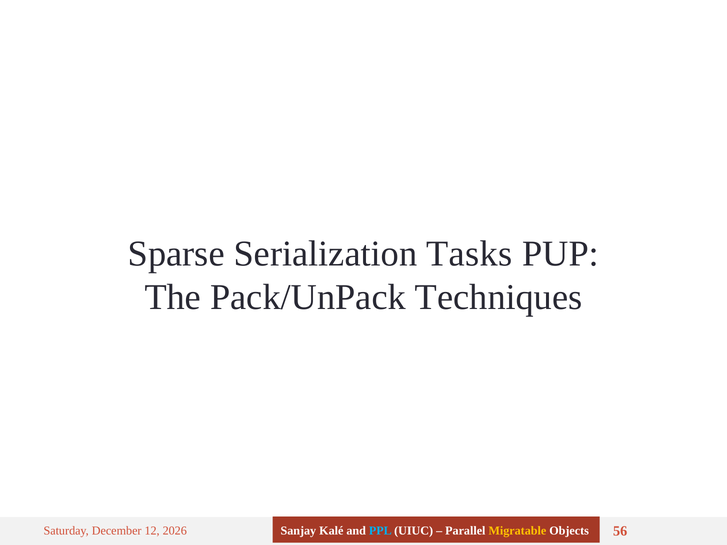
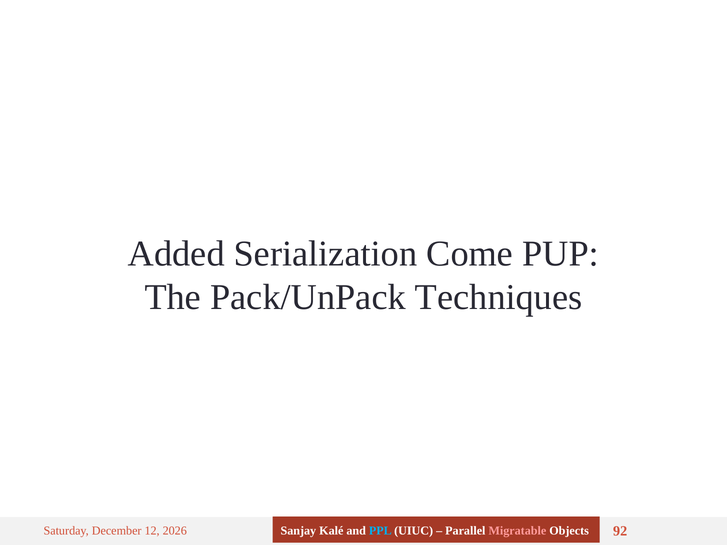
Sparse: Sparse -> Added (176, 254)
Tasks: Tasks -> Come (470, 254)
Migratable colour: yellow -> pink (517, 531)
56: 56 -> 92 (620, 531)
